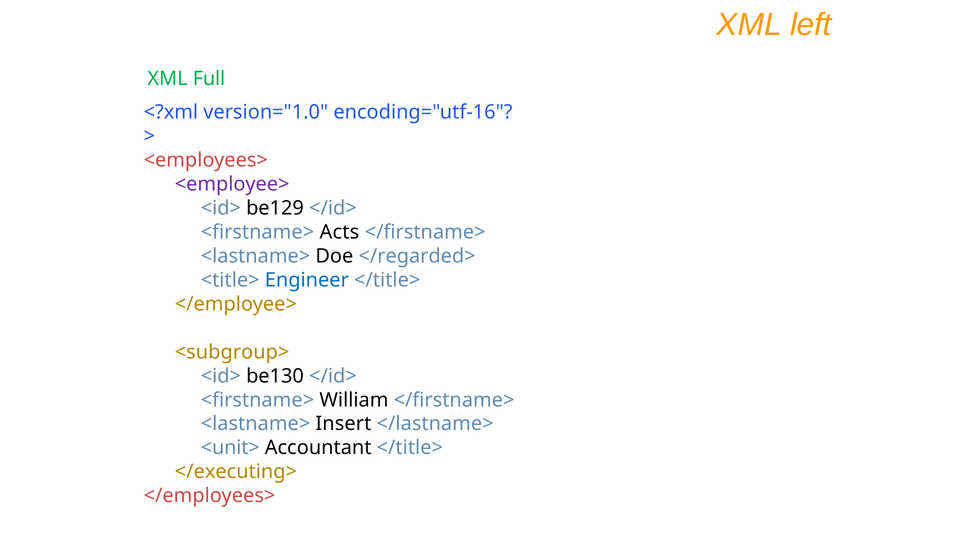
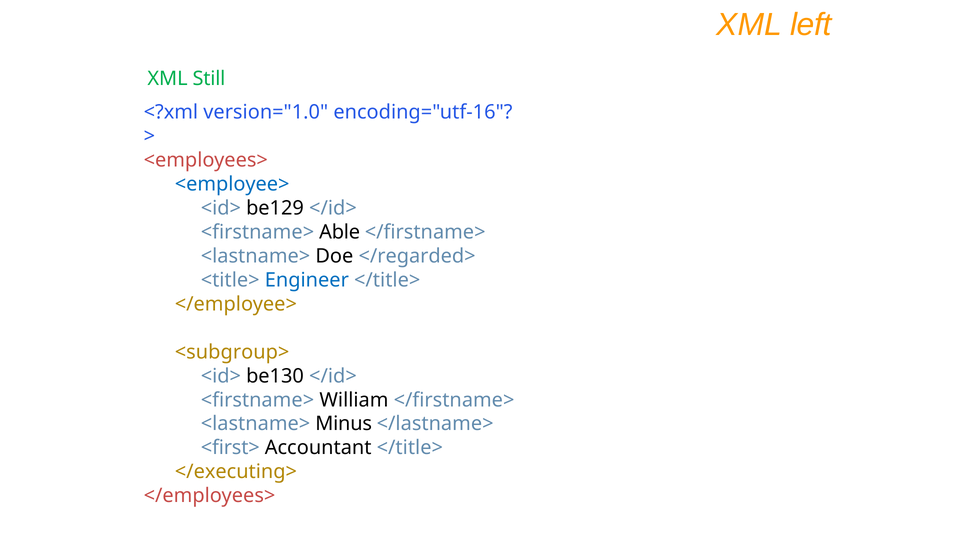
Full: Full -> Still (209, 79)
<employee> colour: purple -> blue (232, 184)
Acts: Acts -> Able (340, 232)
Insert: Insert -> Minus (344, 424)
<unit>: <unit> -> <first> (230, 448)
